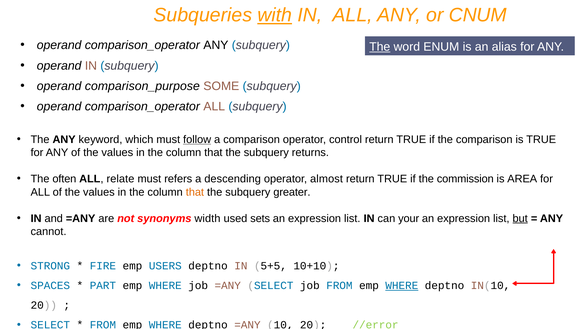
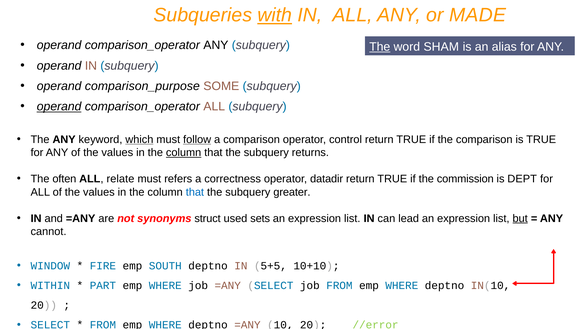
CNUM: CNUM -> MADE (478, 15)
ENUM: ENUM -> SHAM (441, 47)
operand underline: none -> present (59, 106)
which underline: none -> present (139, 139)
column underline: none -> present (184, 152)
descending: descending -> correctness (233, 179)
almost: almost -> datadir (327, 179)
AREA: AREA -> DEPT (522, 179)
that colour: orange -> blue (195, 192)
width: width -> struct (208, 218)
your: your -> lead (409, 218)
STRONG: STRONG -> WINDOW (50, 265)
USERS: USERS -> SOUTH (165, 265)
SPACES: SPACES -> WITHIN (50, 285)
WHERE underline: present -> none (402, 285)
